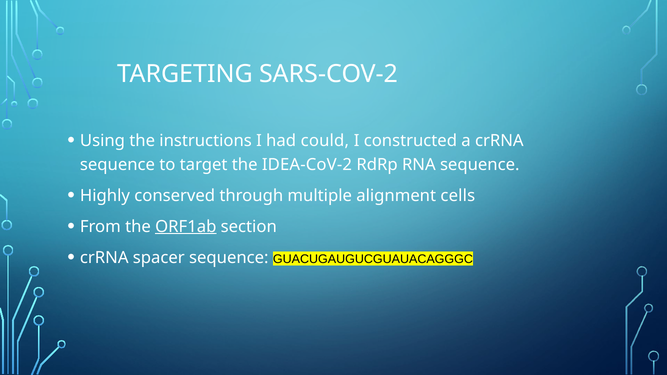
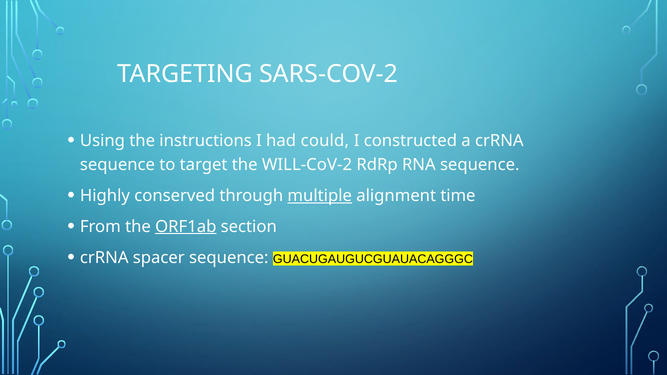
IDEA-CoV-2: IDEA-CoV-2 -> WILL-CoV-2 (307, 165)
multiple underline: none -> present (320, 196)
cells: cells -> time (458, 196)
